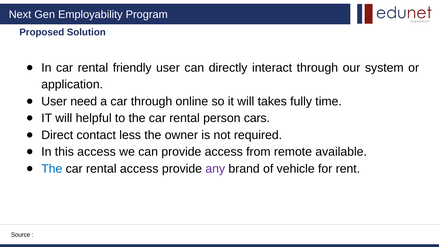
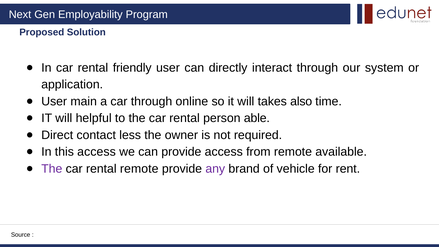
need: need -> main (84, 101)
fully: fully -> also (301, 101)
cars: cars -> able (257, 118)
The colour: blue -> purple (52, 169)
rental access: access -> remote (139, 169)
